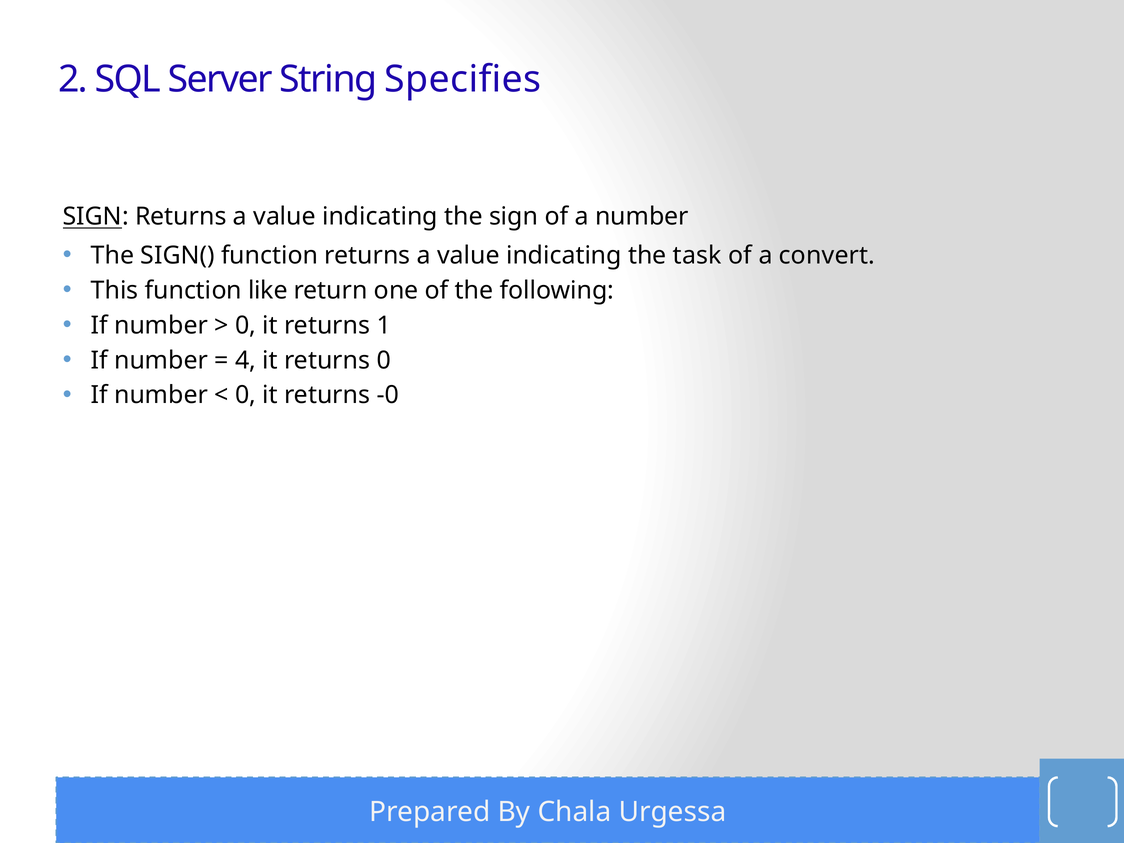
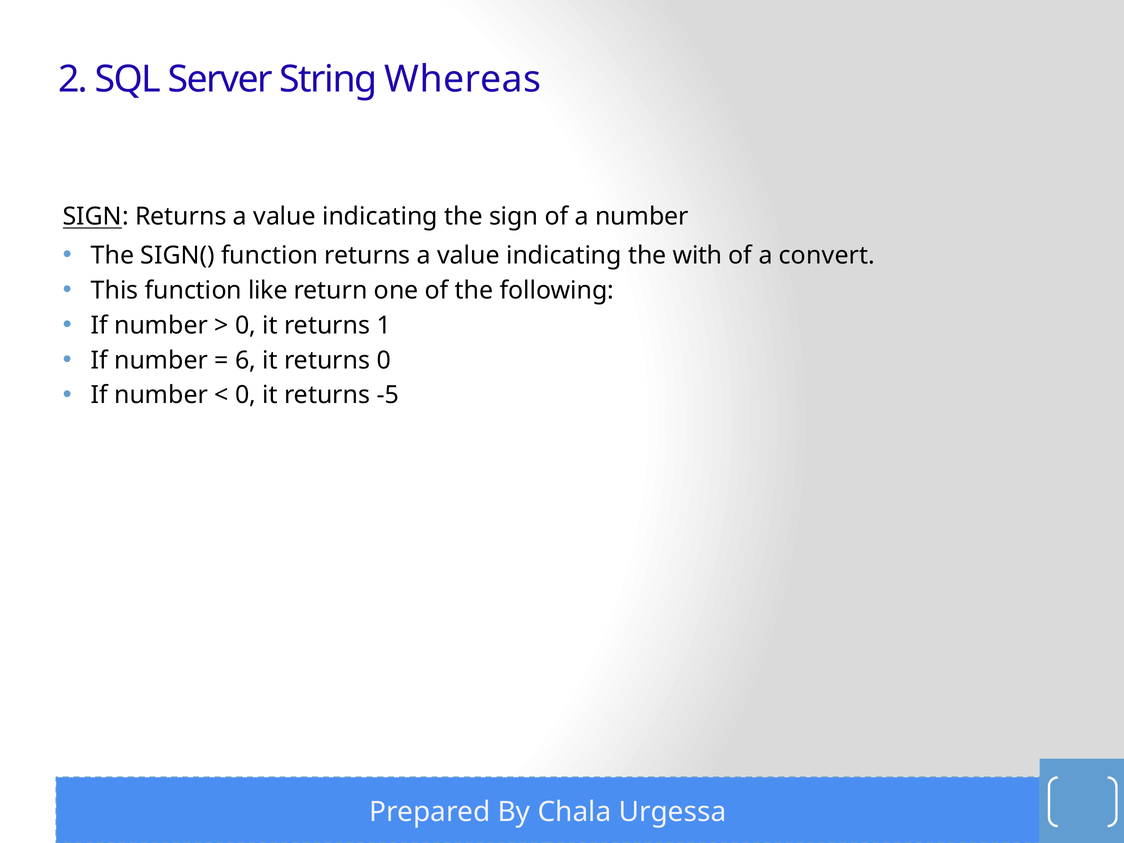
Specifies: Specifies -> Whereas (463, 79)
task: task -> with (698, 255)
4: 4 -> 6 (246, 360)
-0: -0 -> -5 (388, 395)
